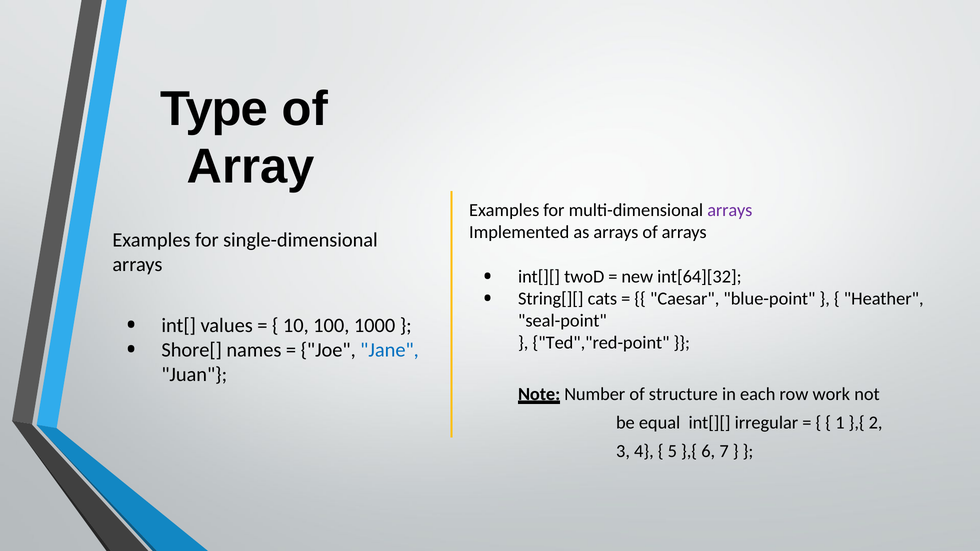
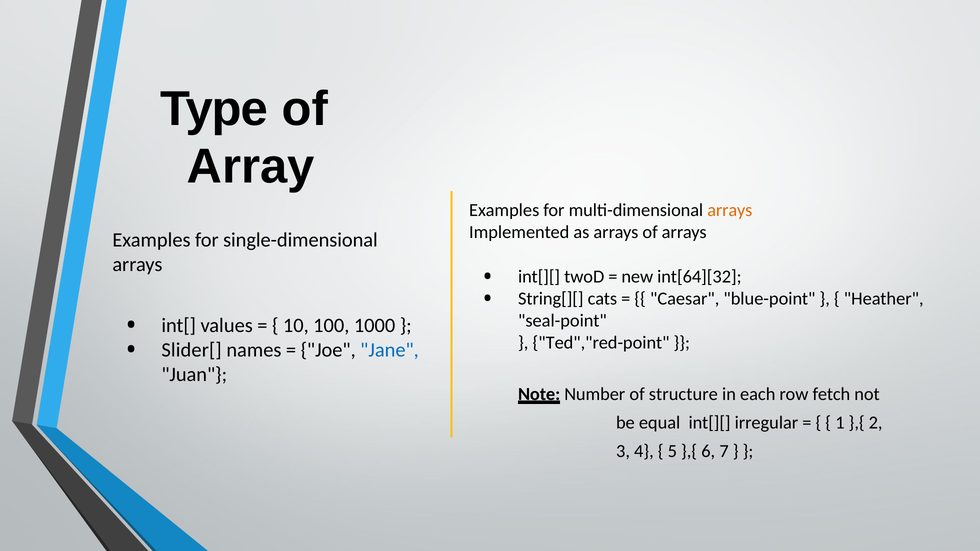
arrays colour: purple -> orange (730, 210)
Shore[: Shore[ -> Slider[ (192, 350)
work: work -> fetch (831, 394)
